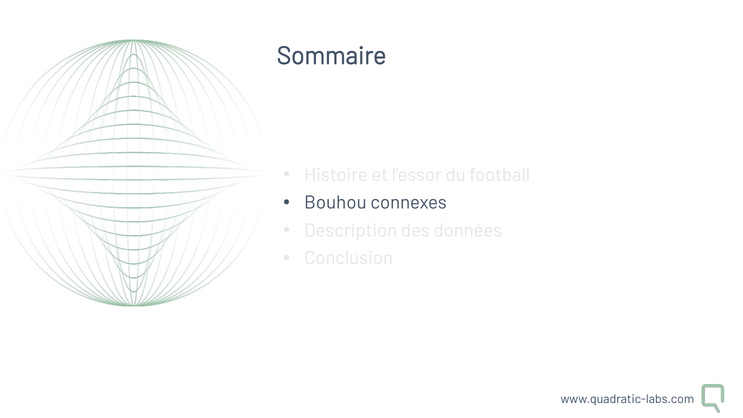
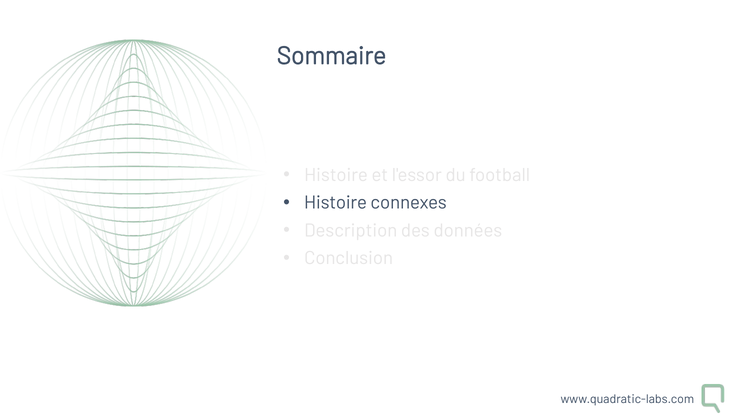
Bouhou: Bouhou -> Histoire (336, 203)
